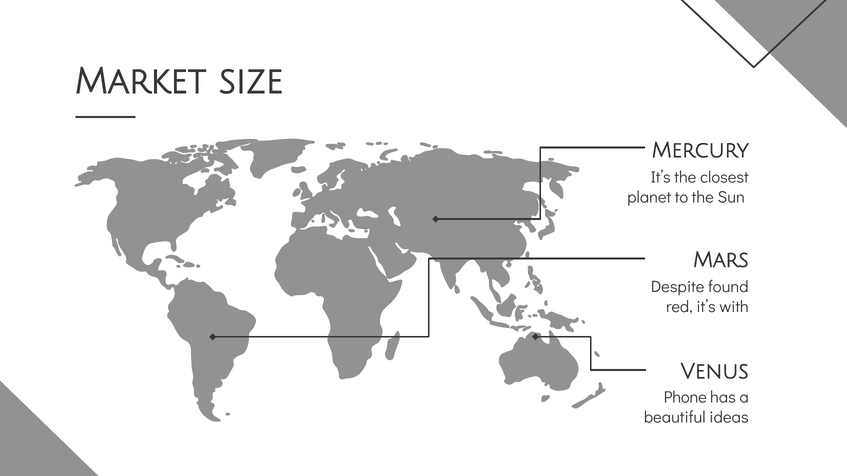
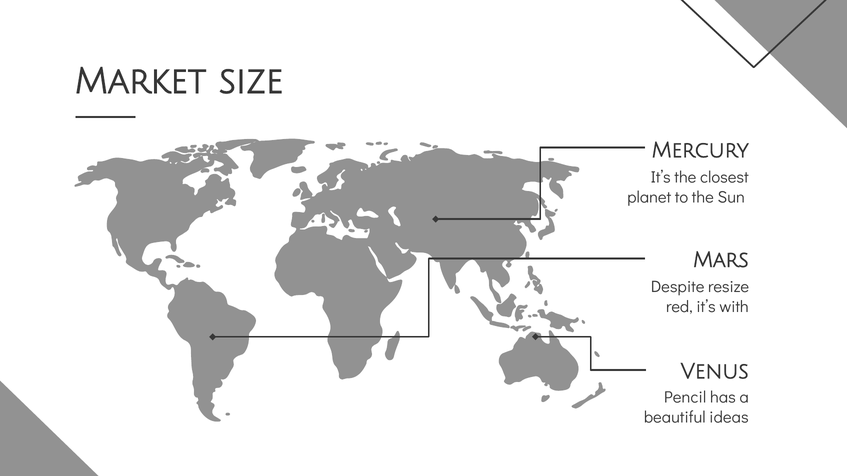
found: found -> resize (729, 287)
Phone: Phone -> Pencil (685, 398)
